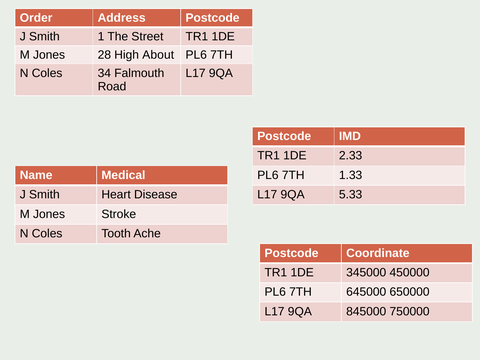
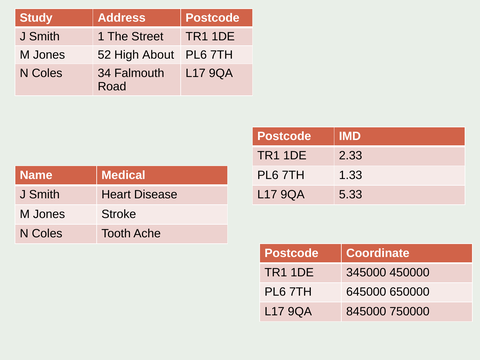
Order: Order -> Study (36, 18)
28: 28 -> 52 (104, 55)
